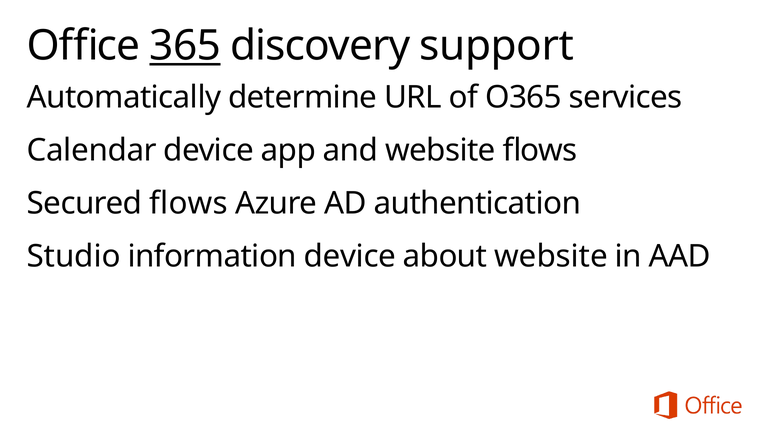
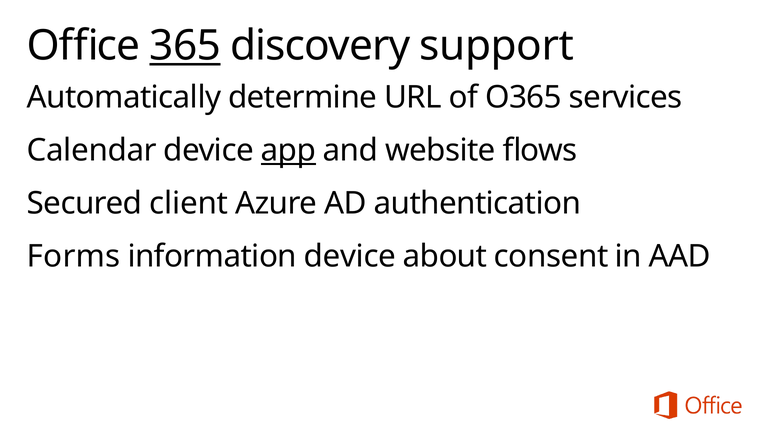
app underline: none -> present (288, 151)
Secured flows: flows -> client (189, 204)
Studio: Studio -> Forms (74, 257)
about website: website -> consent (551, 257)
